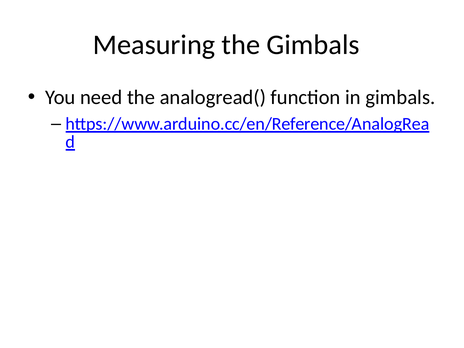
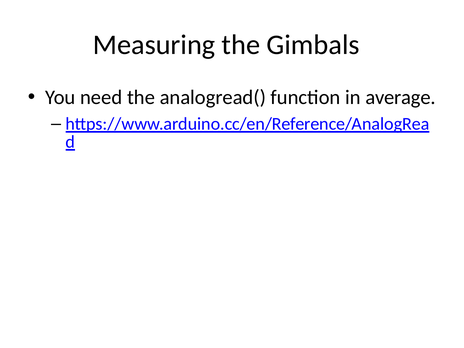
in gimbals: gimbals -> average (401, 97)
